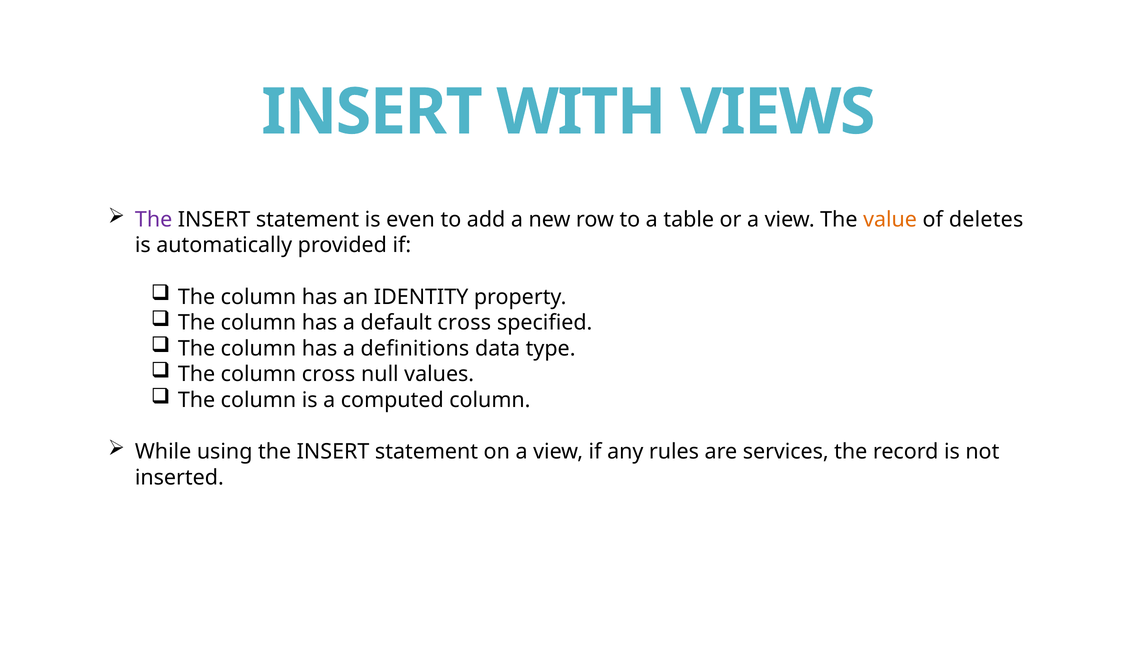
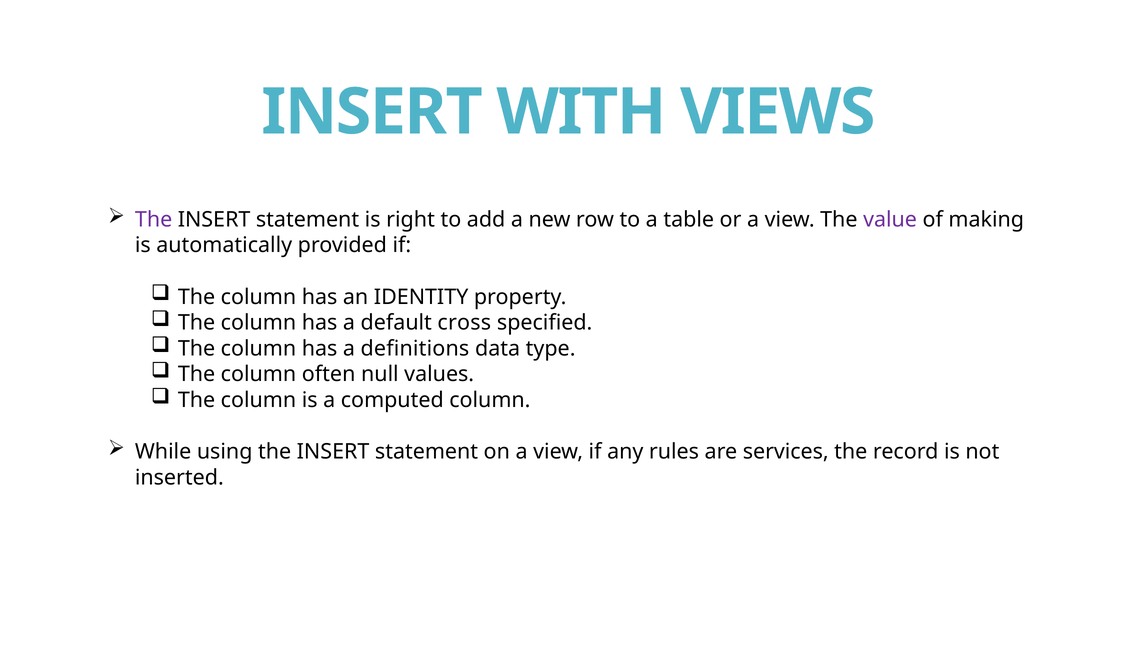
even: even -> right (411, 219)
value colour: orange -> purple (890, 219)
deletes: deletes -> making (986, 219)
column cross: cross -> often (329, 374)
